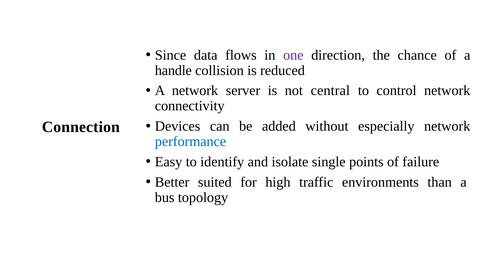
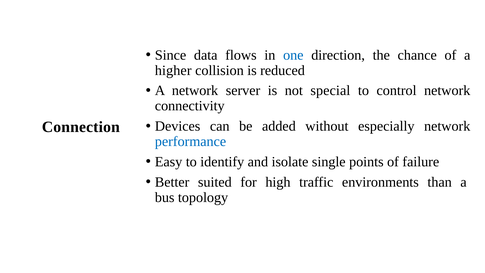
one colour: purple -> blue (293, 55)
handle: handle -> higher (173, 70)
central: central -> special (330, 91)
